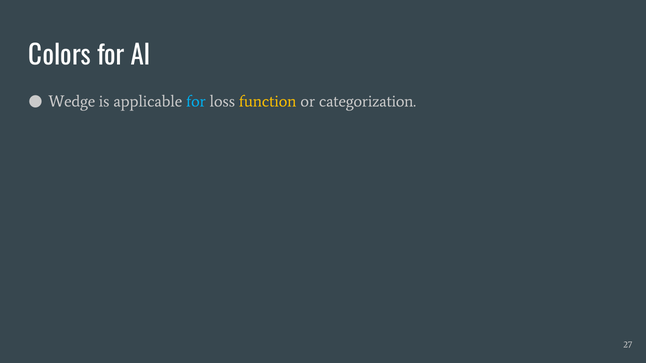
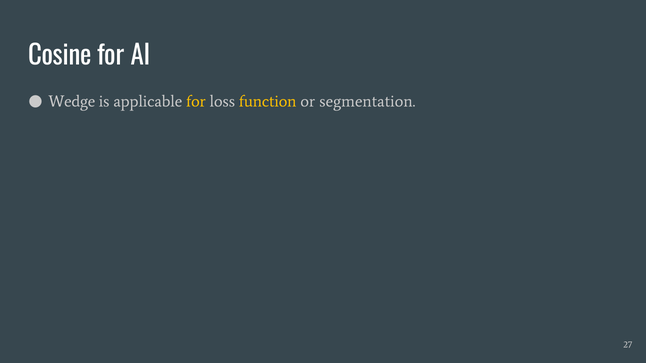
Colors: Colors -> Cosine (60, 56)
for colour: light blue -> yellow (196, 102)
categorization: categorization -> segmentation (367, 102)
